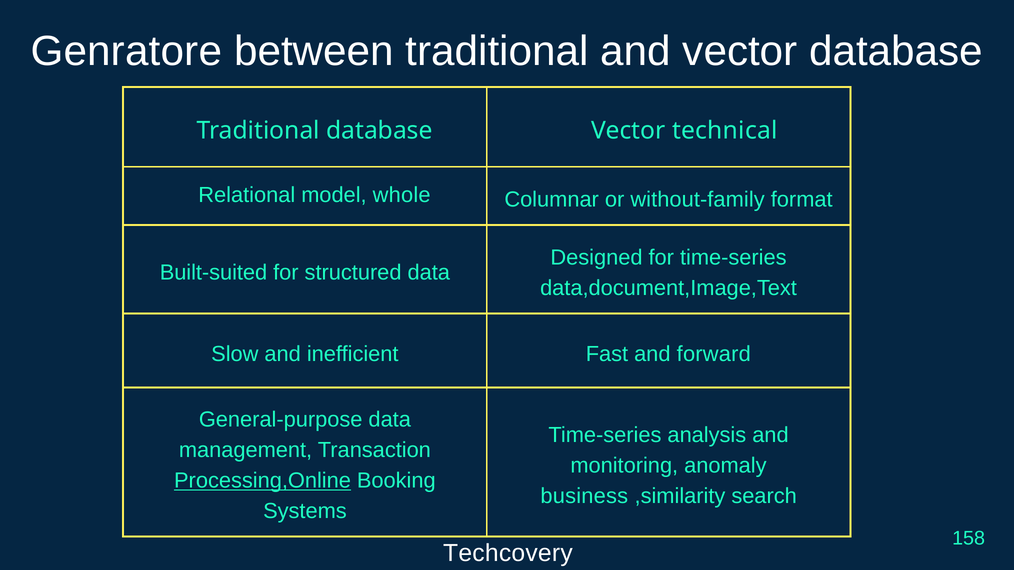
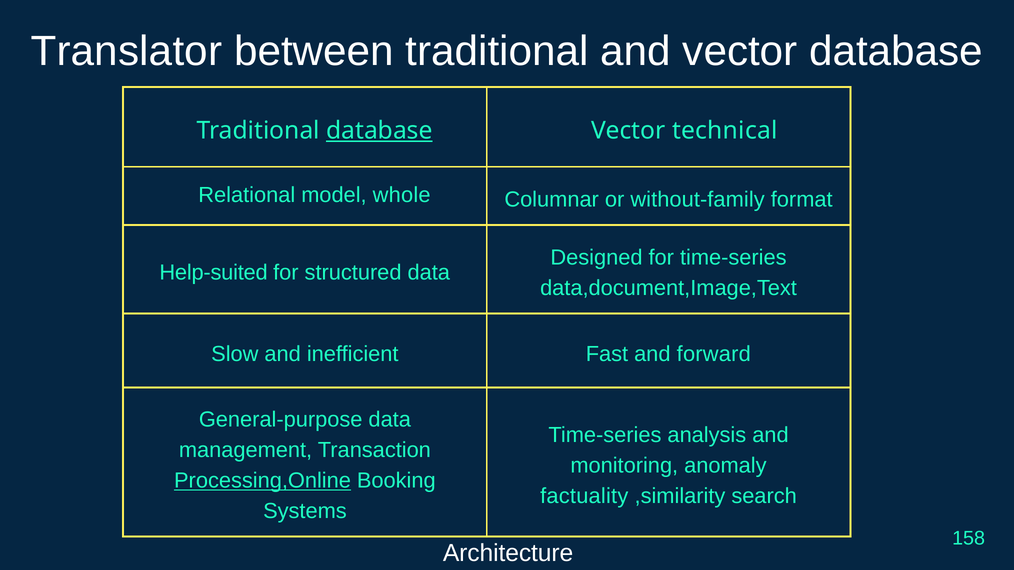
Genratore: Genratore -> Translator (126, 51)
database underline: none -> present (379, 131)
Built-suited: Built-suited -> Help-suited (214, 273)
business: business -> factuality (584, 496)
Techcovery: Techcovery -> Architecture (508, 553)
